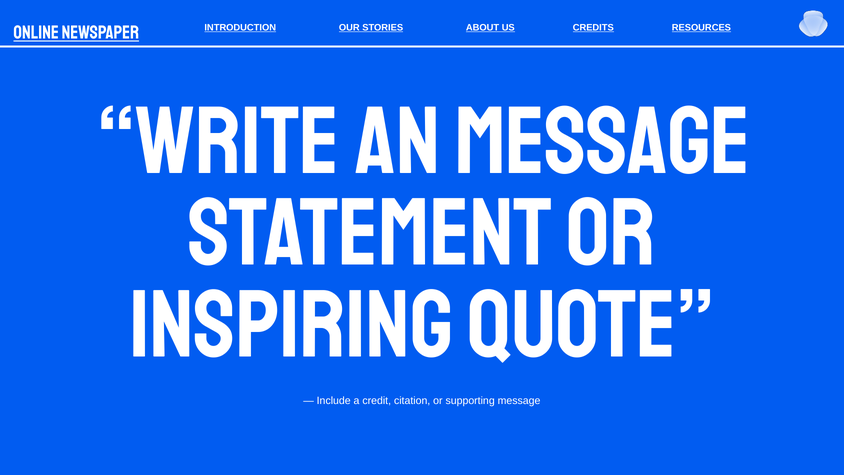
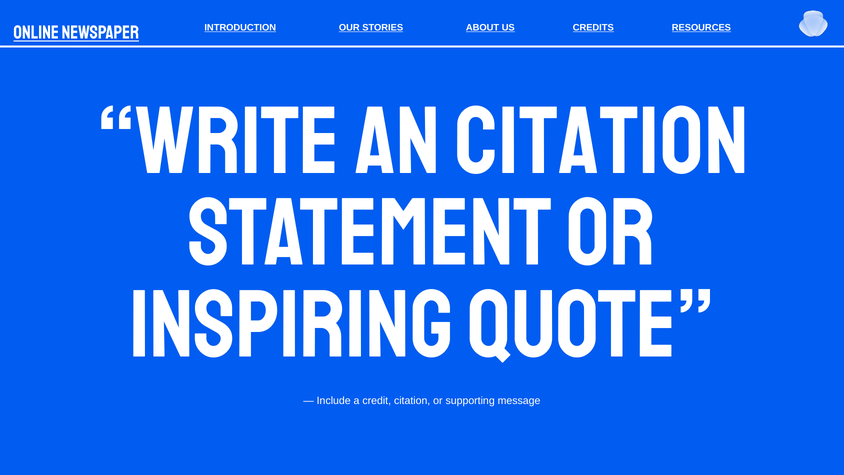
an message: message -> citation (602, 142)
